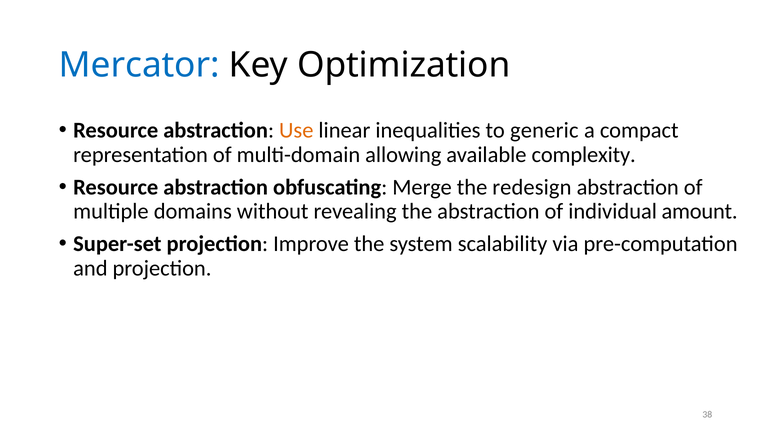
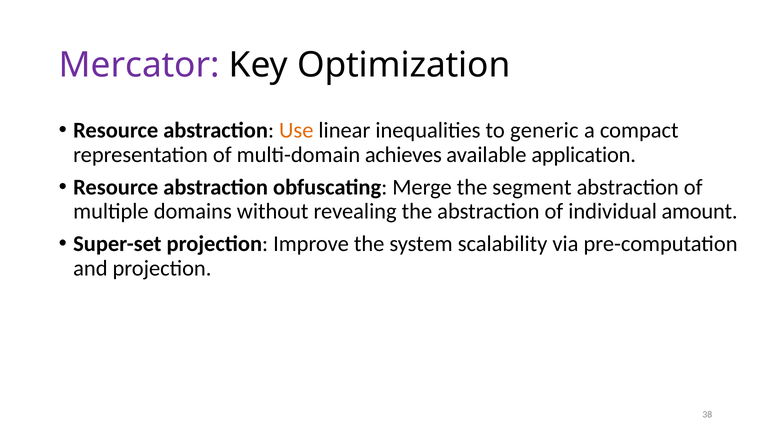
Mercator colour: blue -> purple (139, 65)
allowing: allowing -> achieves (403, 155)
complexity: complexity -> application (584, 155)
redesign: redesign -> segment (532, 187)
